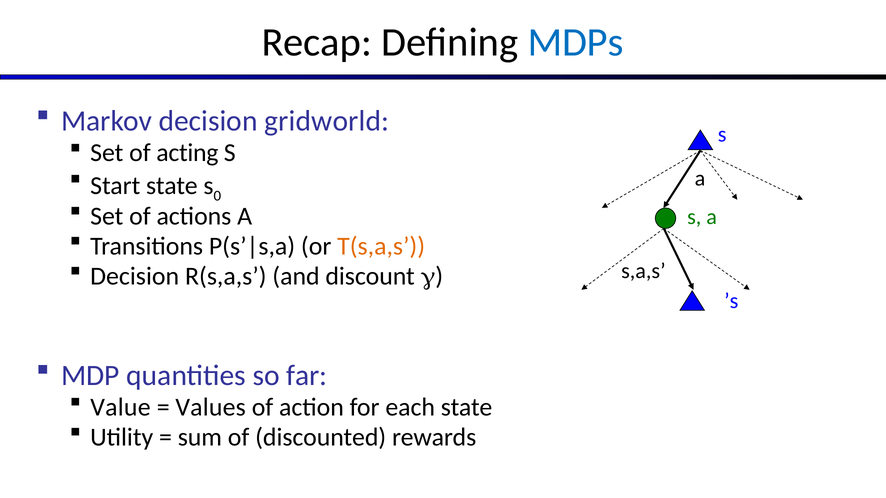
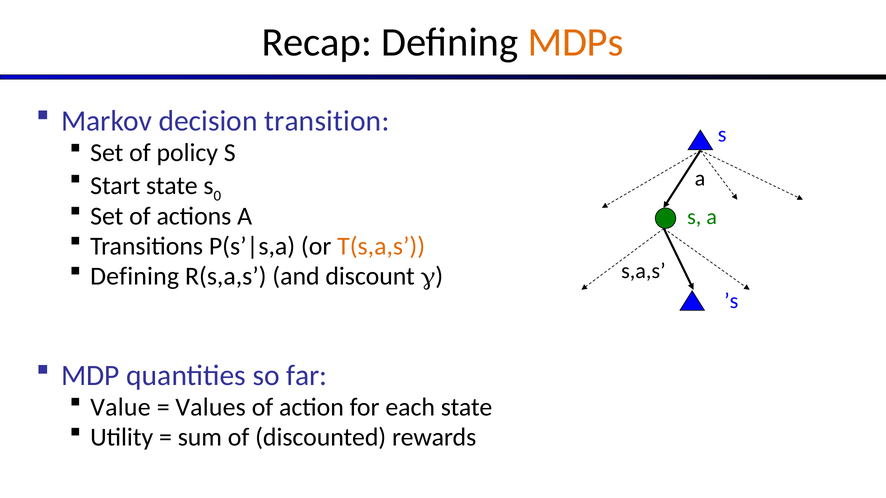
MDPs colour: blue -> orange (576, 43)
gridworld: gridworld -> transition (327, 121)
acting: acting -> policy (187, 153)
Decision: Decision -> Defining (135, 276)
